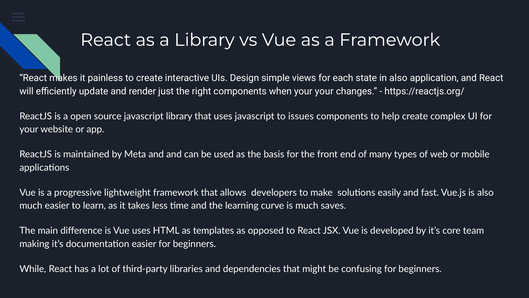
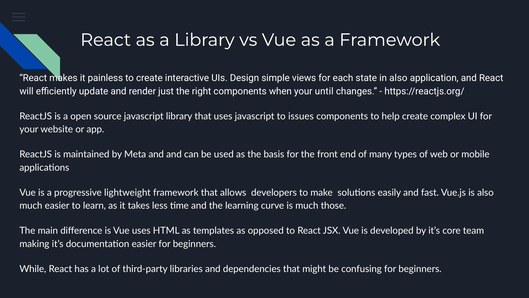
your your: your -> until (324, 91)
saves: saves -> those (333, 205)
